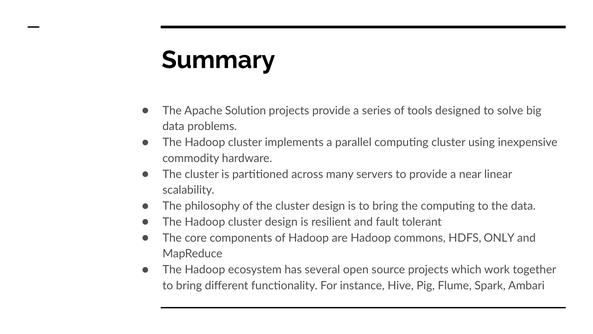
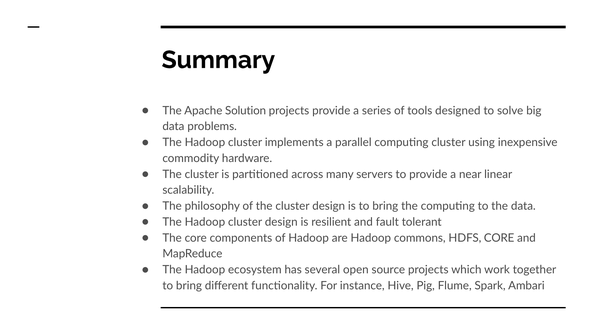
HDFS ONLY: ONLY -> CORE (499, 238)
